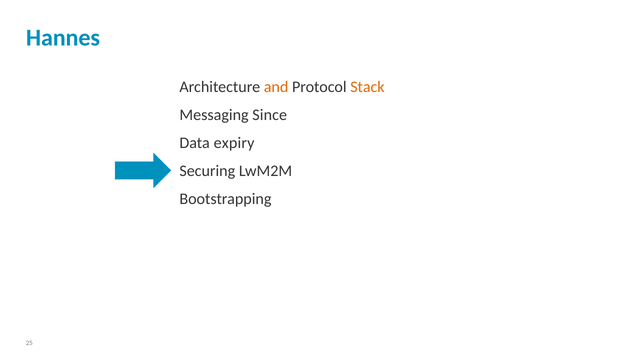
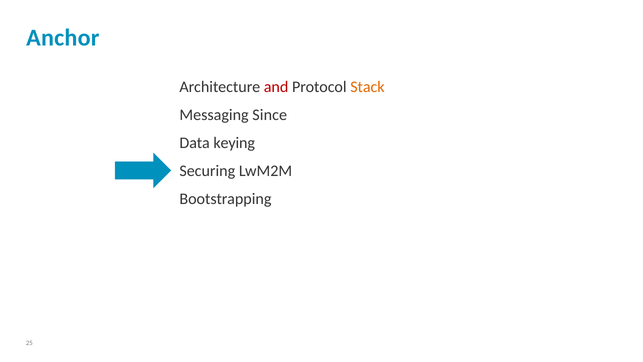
Hannes: Hannes -> Anchor (63, 38)
and colour: orange -> red (276, 87)
expiry: expiry -> keying (234, 143)
